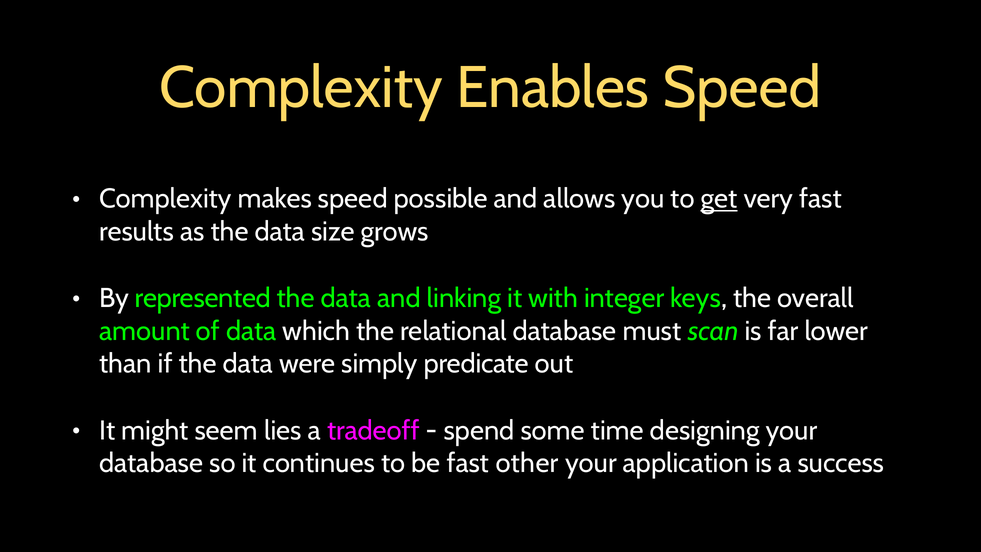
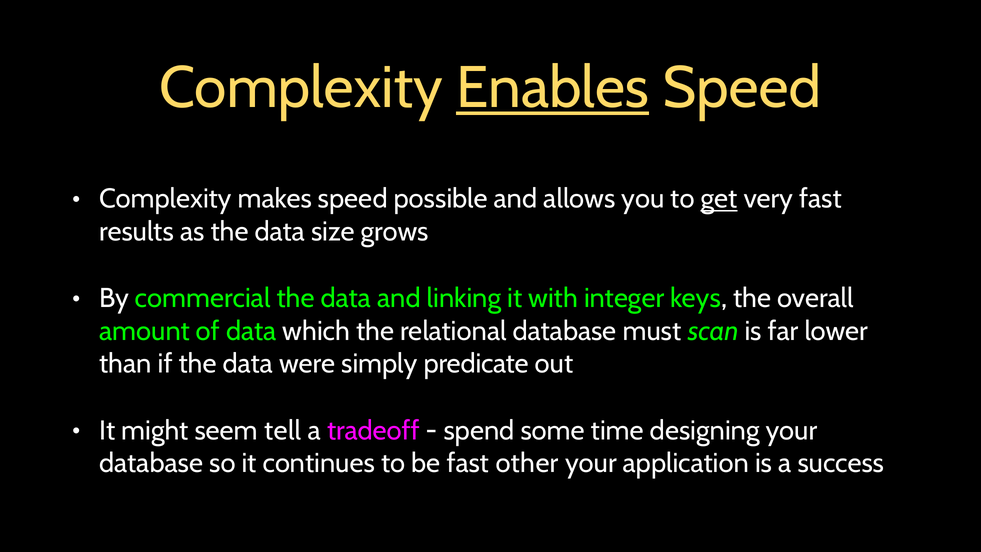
Enables underline: none -> present (553, 88)
represented: represented -> commercial (203, 298)
lies: lies -> tell (283, 431)
